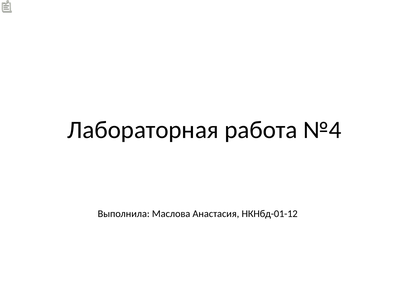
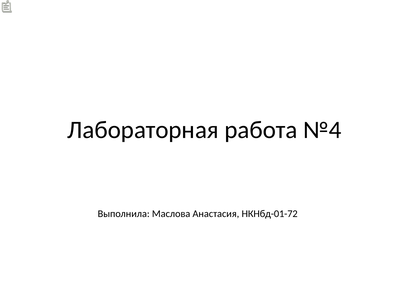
НКНбд-01-12: НКНбд-01-12 -> НКНбд-01-72 (270, 214)
